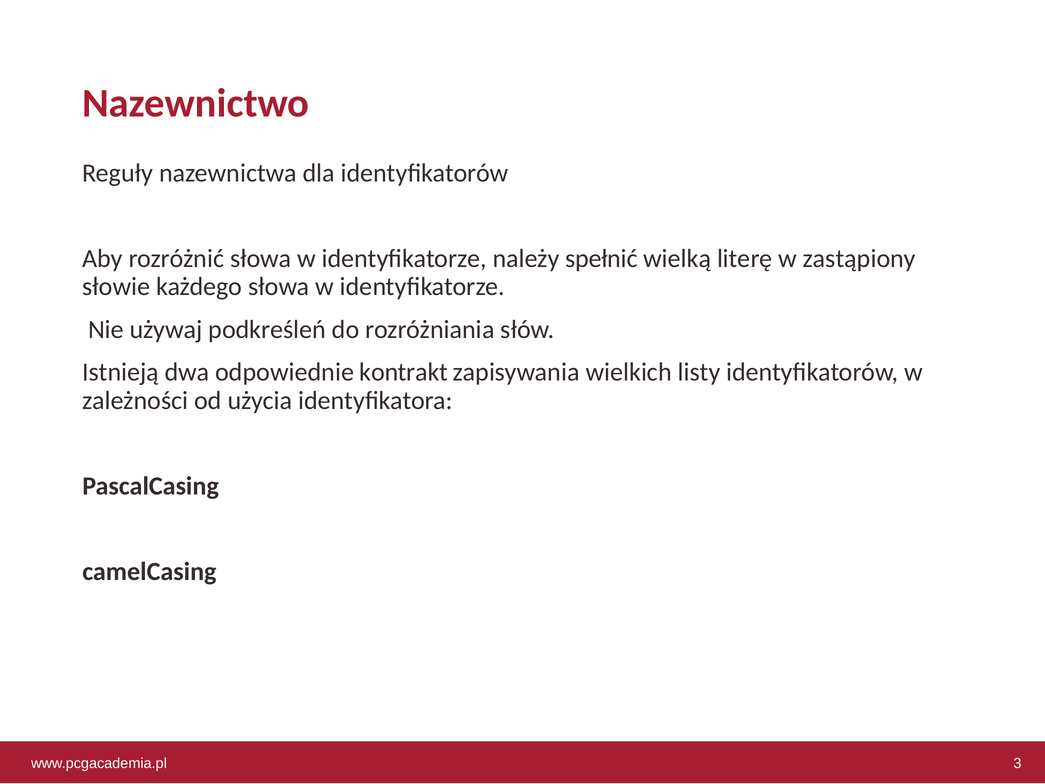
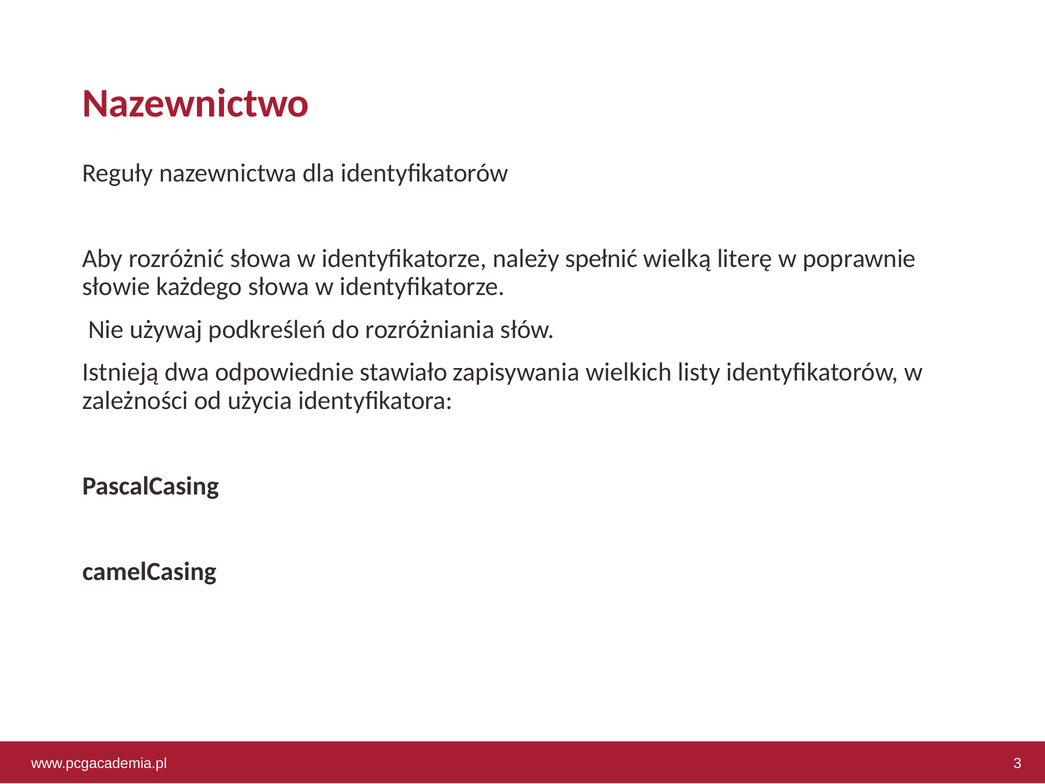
zastąpiony: zastąpiony -> poprawnie (859, 259)
kontrakt: kontrakt -> stawiało (404, 372)
